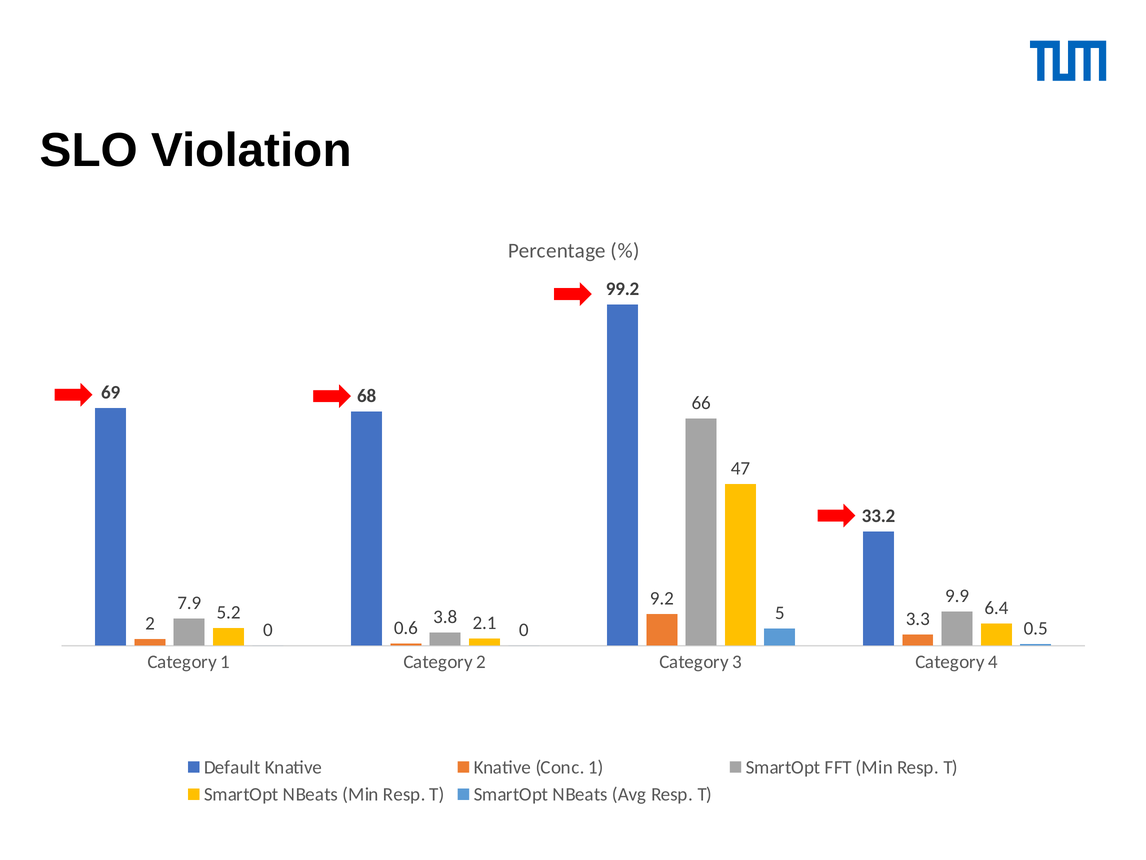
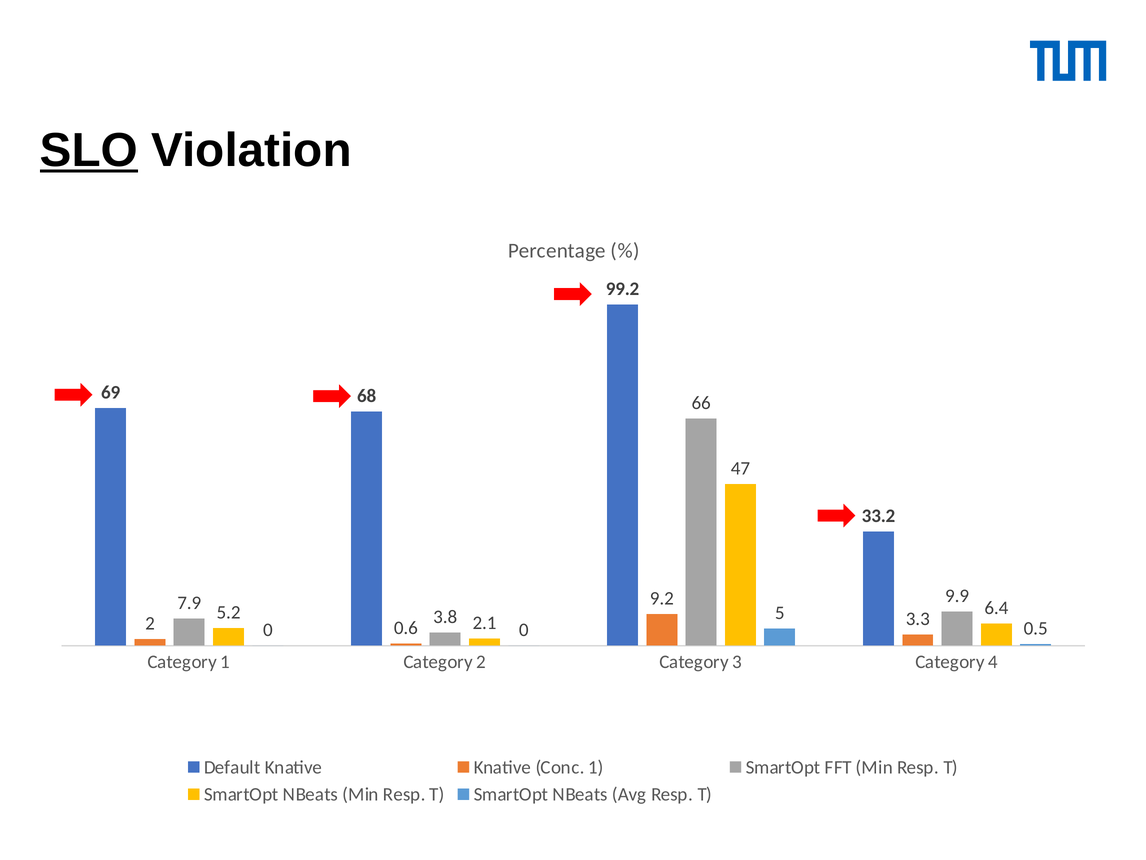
SLO underline: none -> present (89, 150)
